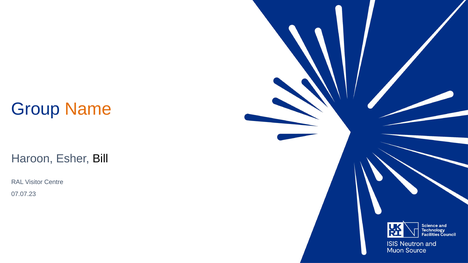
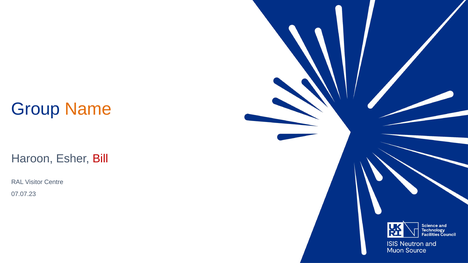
Bill colour: black -> red (100, 159)
